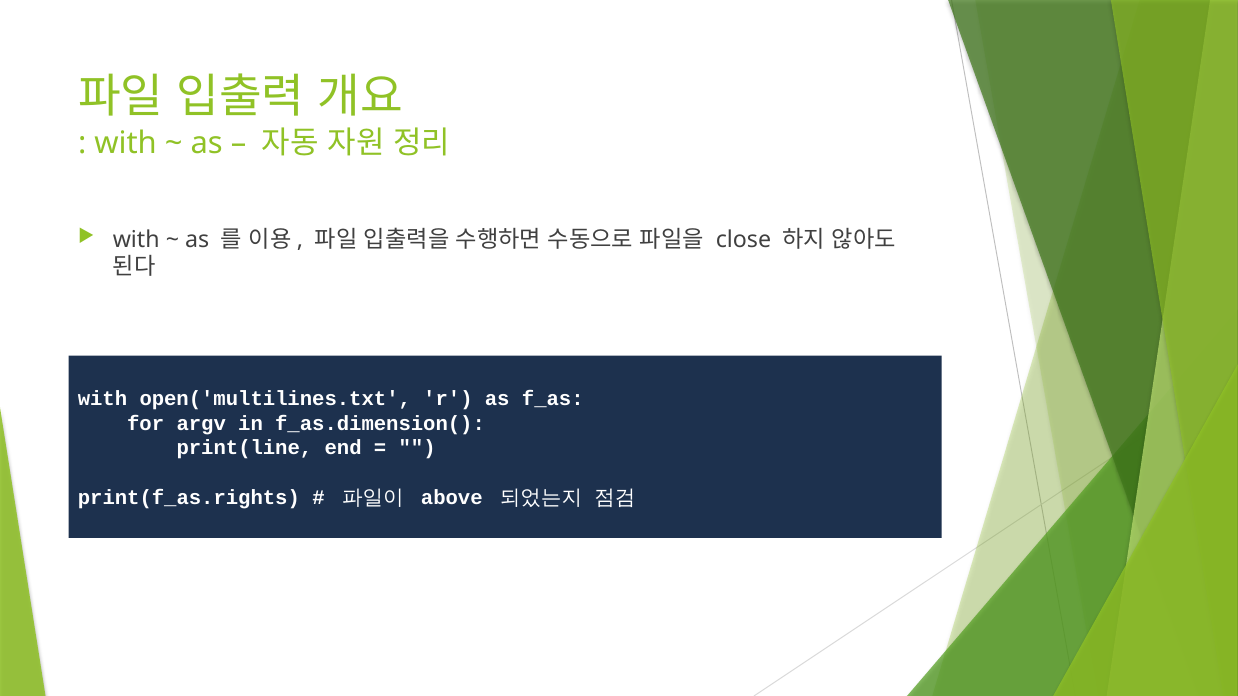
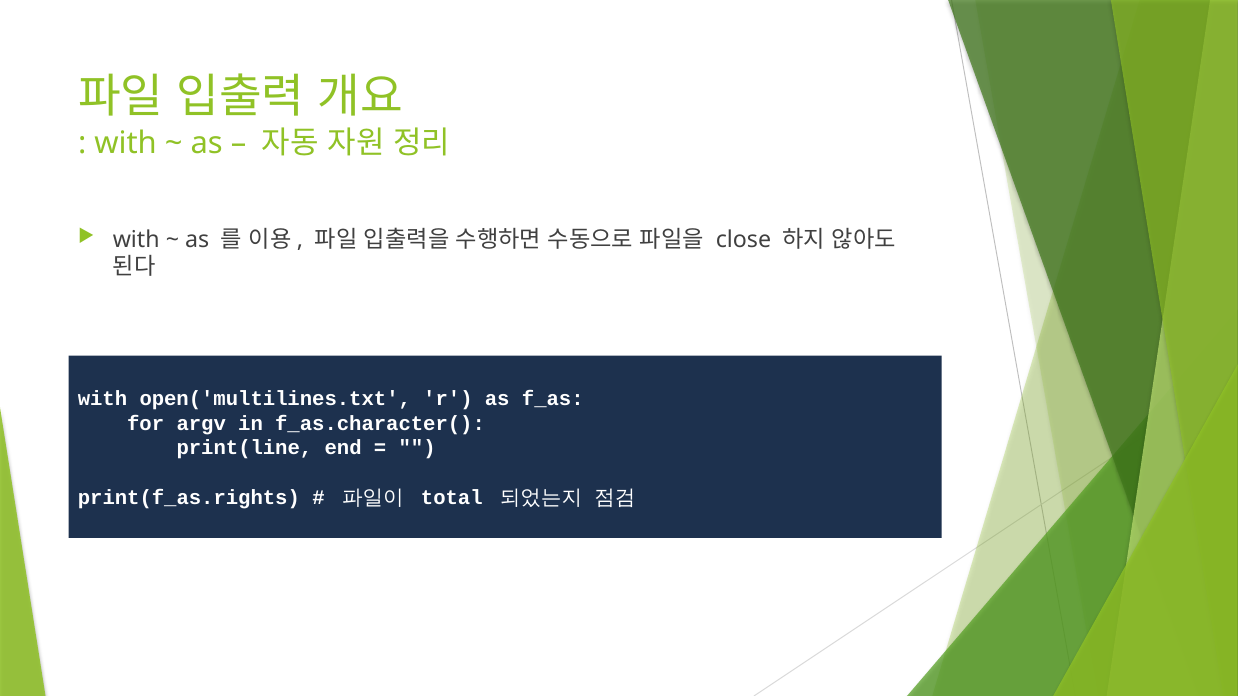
f_as.dimension(: f_as.dimension( -> f_as.character( (380, 424)
above: above -> total (452, 498)
